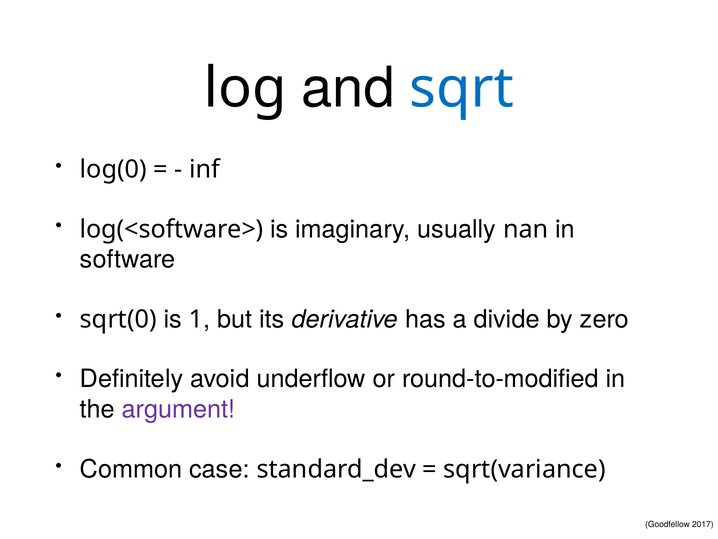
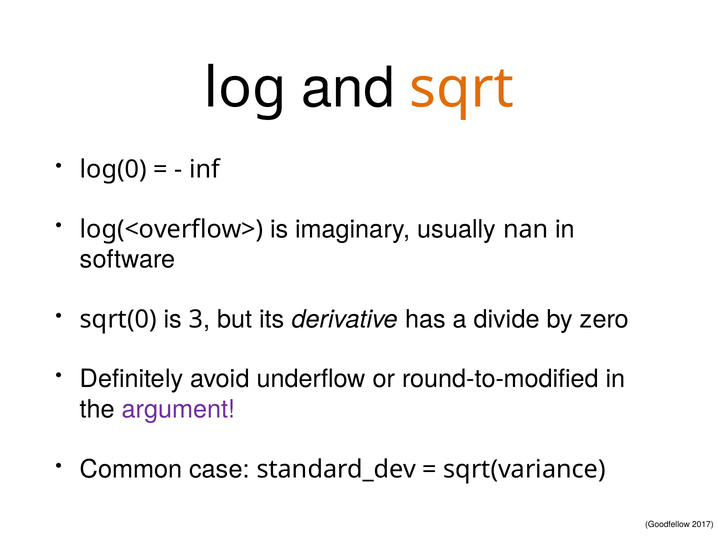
sqrt colour: blue -> orange (462, 88)
log(<software>: log(<software> -> log(<overflow> (172, 229)
1: 1 -> 3 (196, 319)
